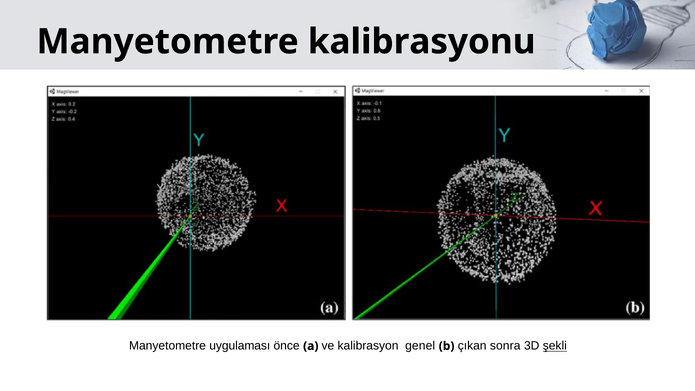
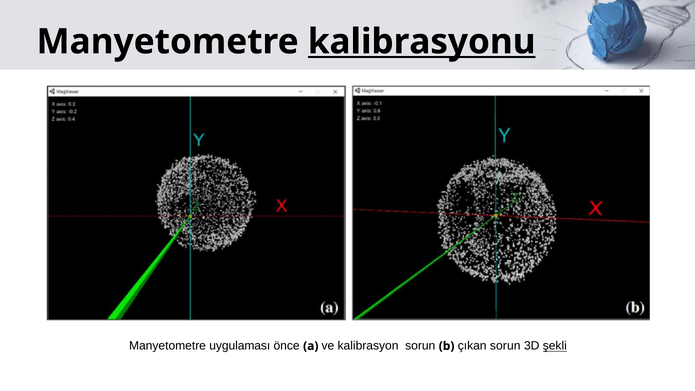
kalibrasyonu underline: none -> present (422, 42)
kalibrasyon genel: genel -> sorun (420, 346)
çıkan sonra: sonra -> sorun (505, 346)
